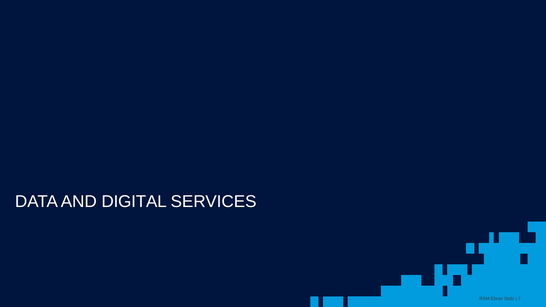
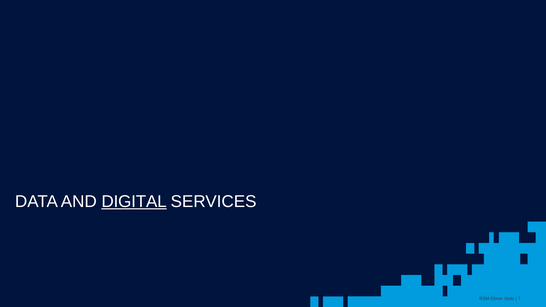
DIGITAL underline: none -> present (134, 202)
